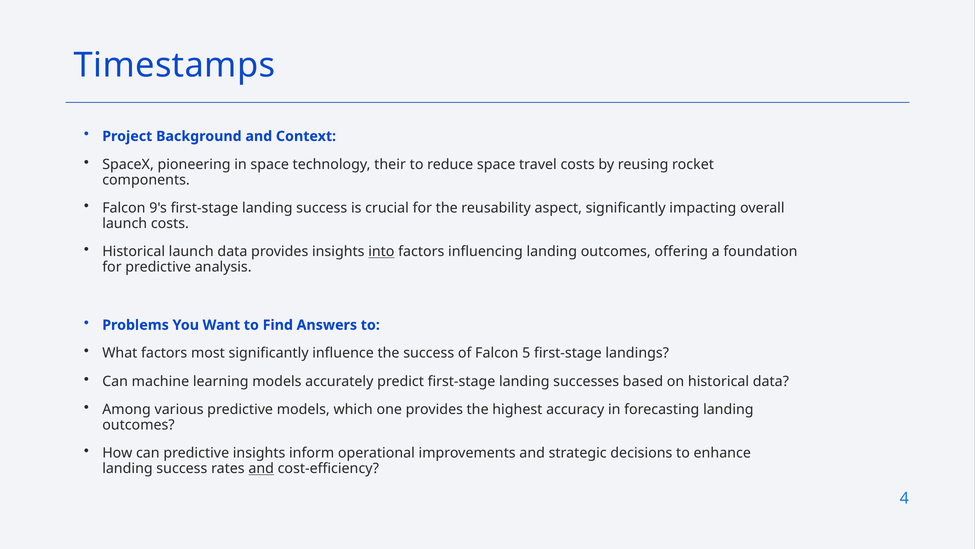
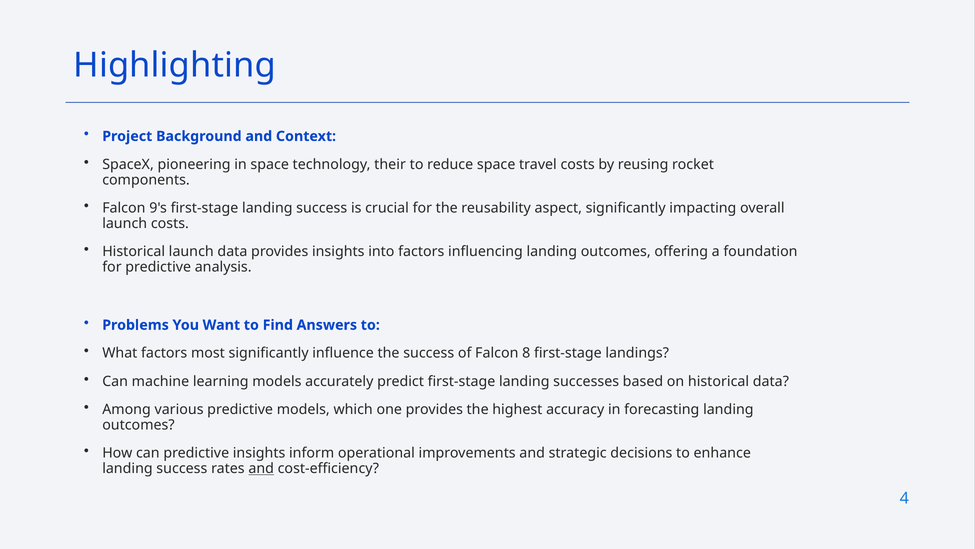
Timestamps: Timestamps -> Highlighting (175, 65)
into underline: present -> none (381, 251)
5: 5 -> 8 (526, 353)
